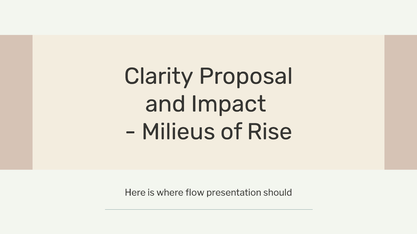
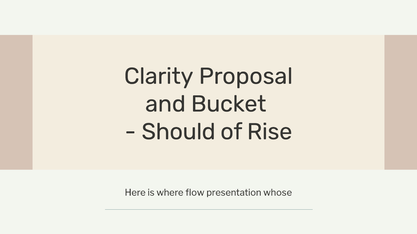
Impact: Impact -> Bucket (229, 104)
Milieus: Milieus -> Should (179, 132)
should: should -> whose (278, 193)
